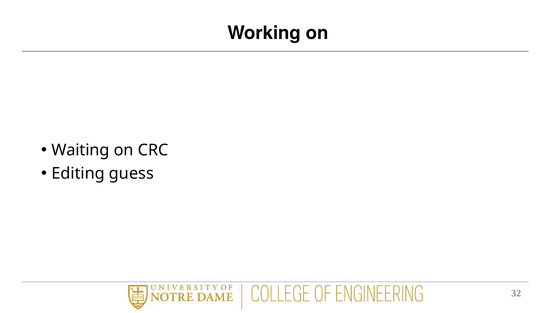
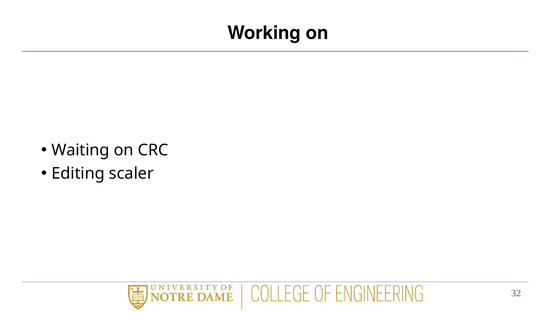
guess: guess -> scaler (131, 173)
